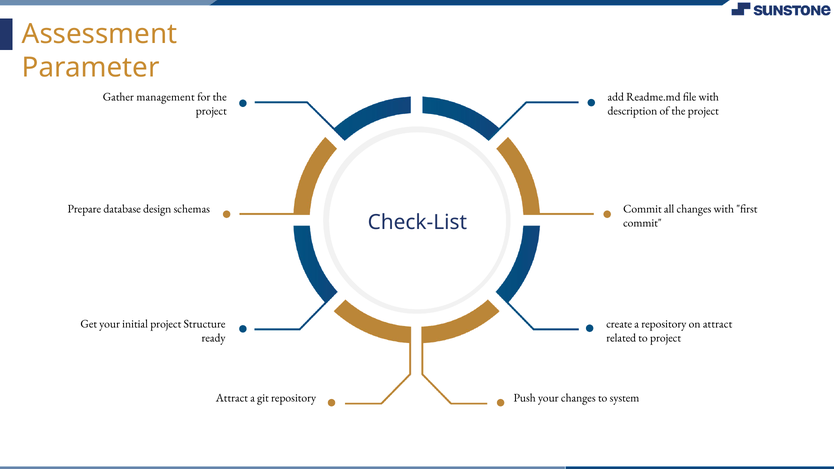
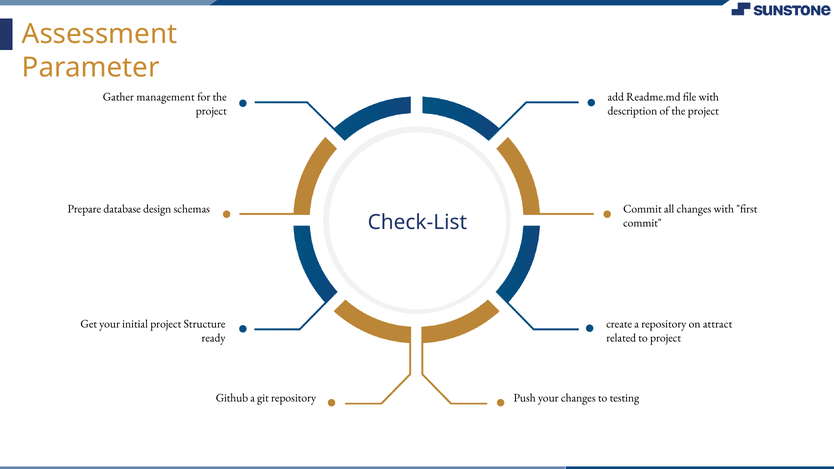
Attract: Attract -> Github (232, 398)
system: system -> testing (624, 398)
